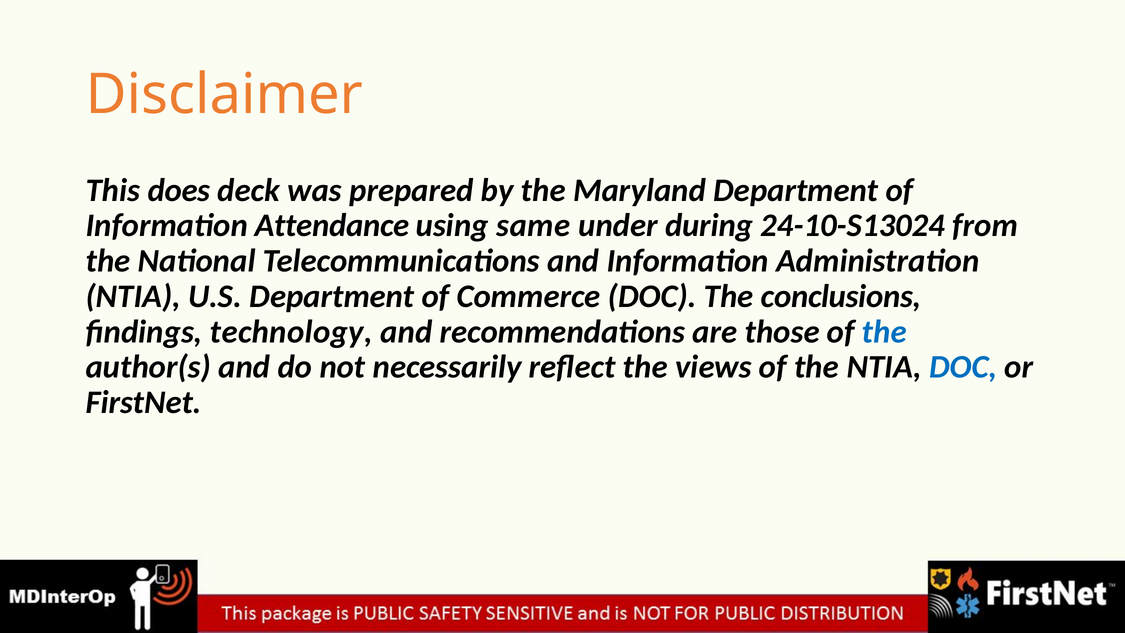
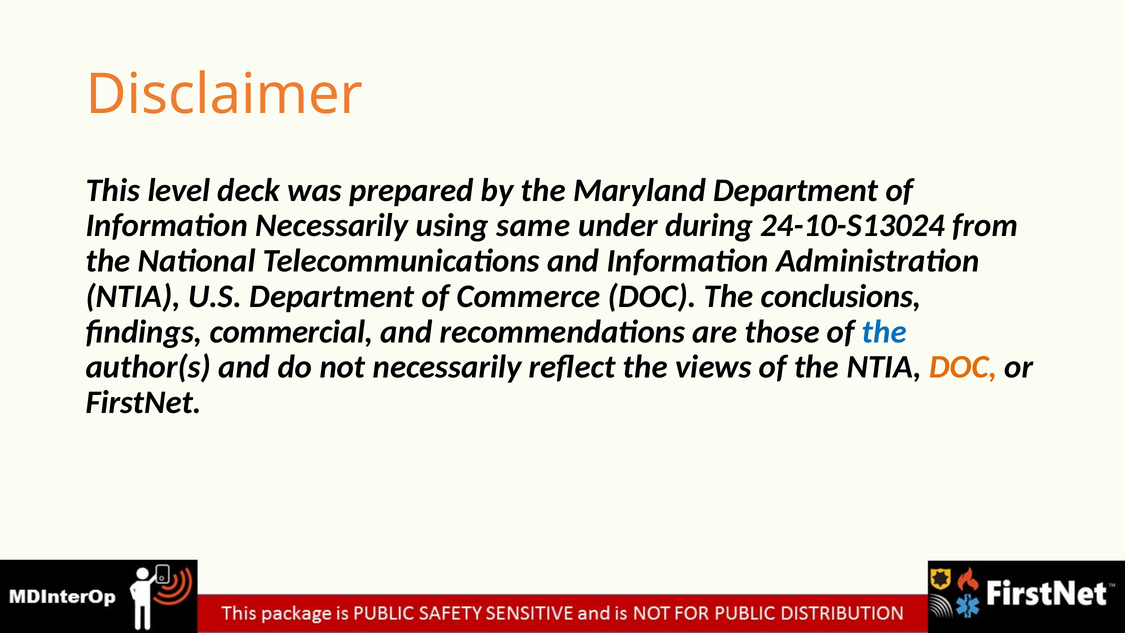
does: does -> level (179, 190)
Information Attendance: Attendance -> Necessarily (332, 226)
technology: technology -> commercial (292, 332)
DOC colour: blue -> orange (963, 367)
